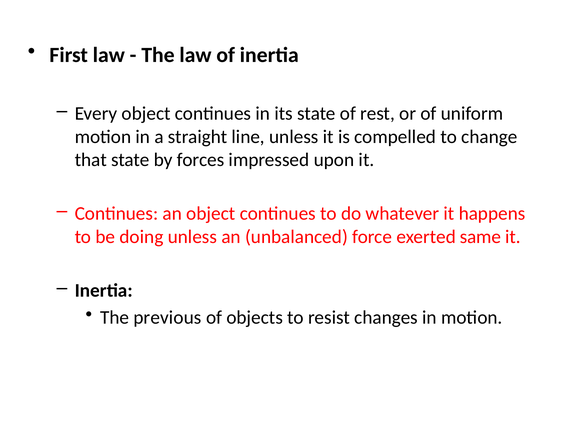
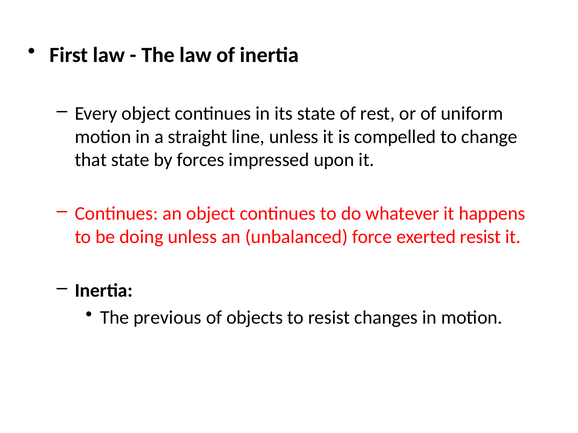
exerted same: same -> resist (480, 237)
